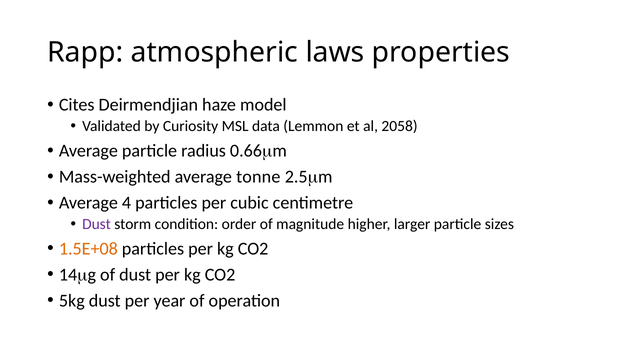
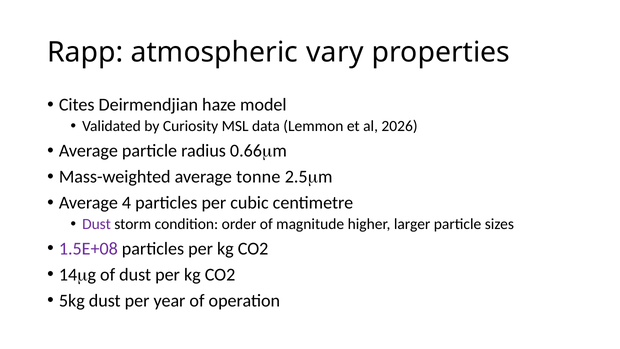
laws: laws -> vary (335, 52)
2058: 2058 -> 2026 (400, 126)
1.5E+08 colour: orange -> purple (88, 249)
